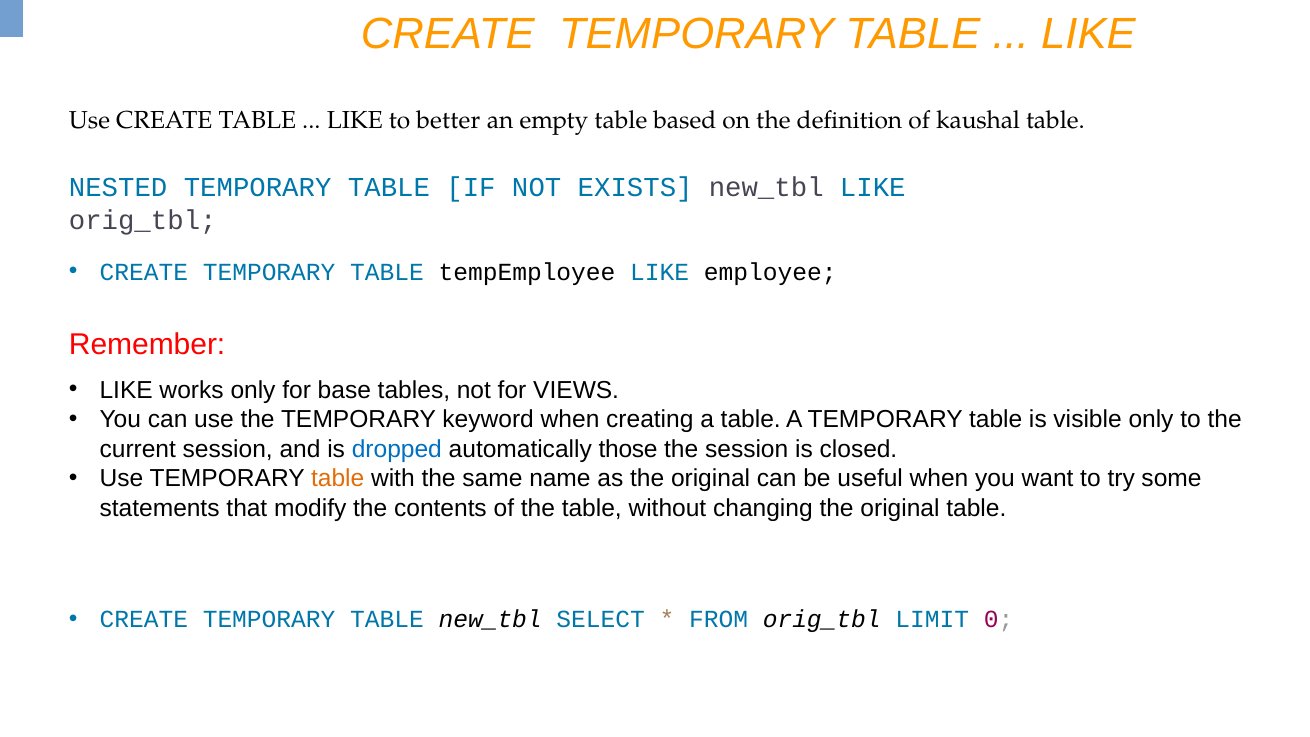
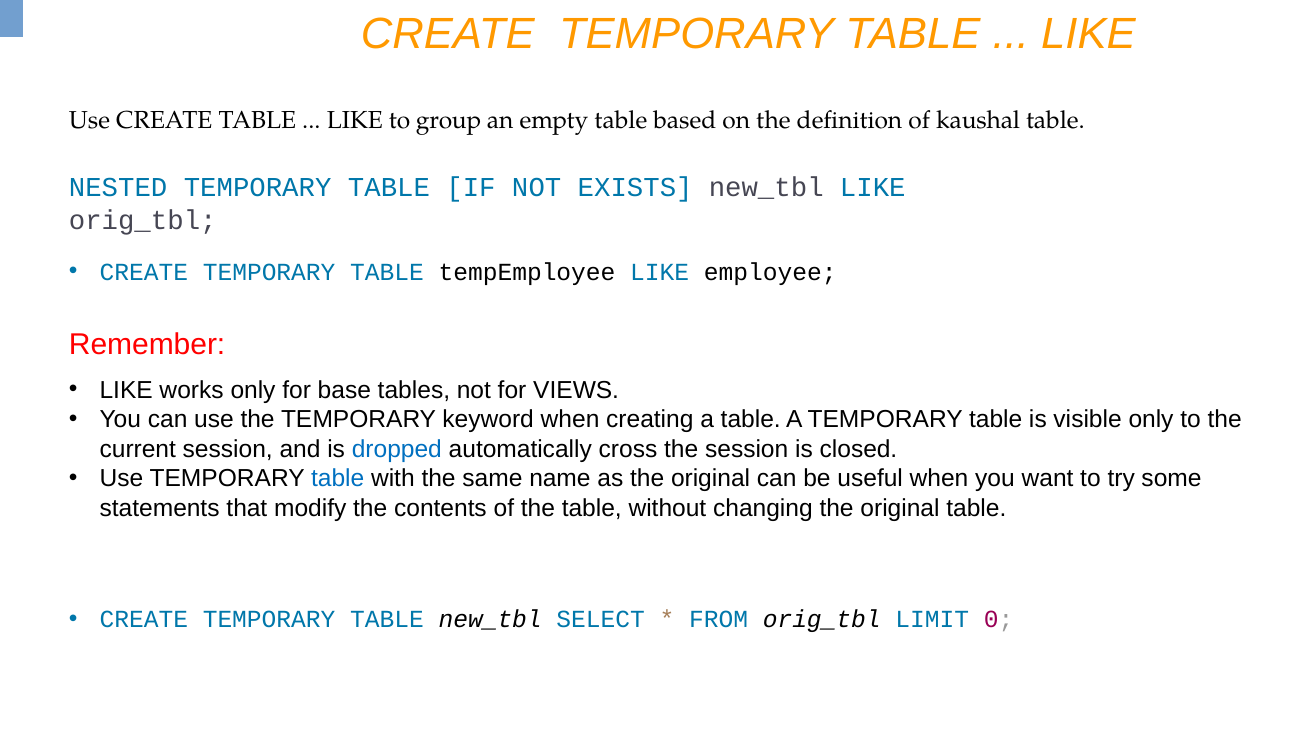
better: better -> group (449, 120)
those: those -> cross (628, 449)
table colour: orange -> blue (338, 478)
